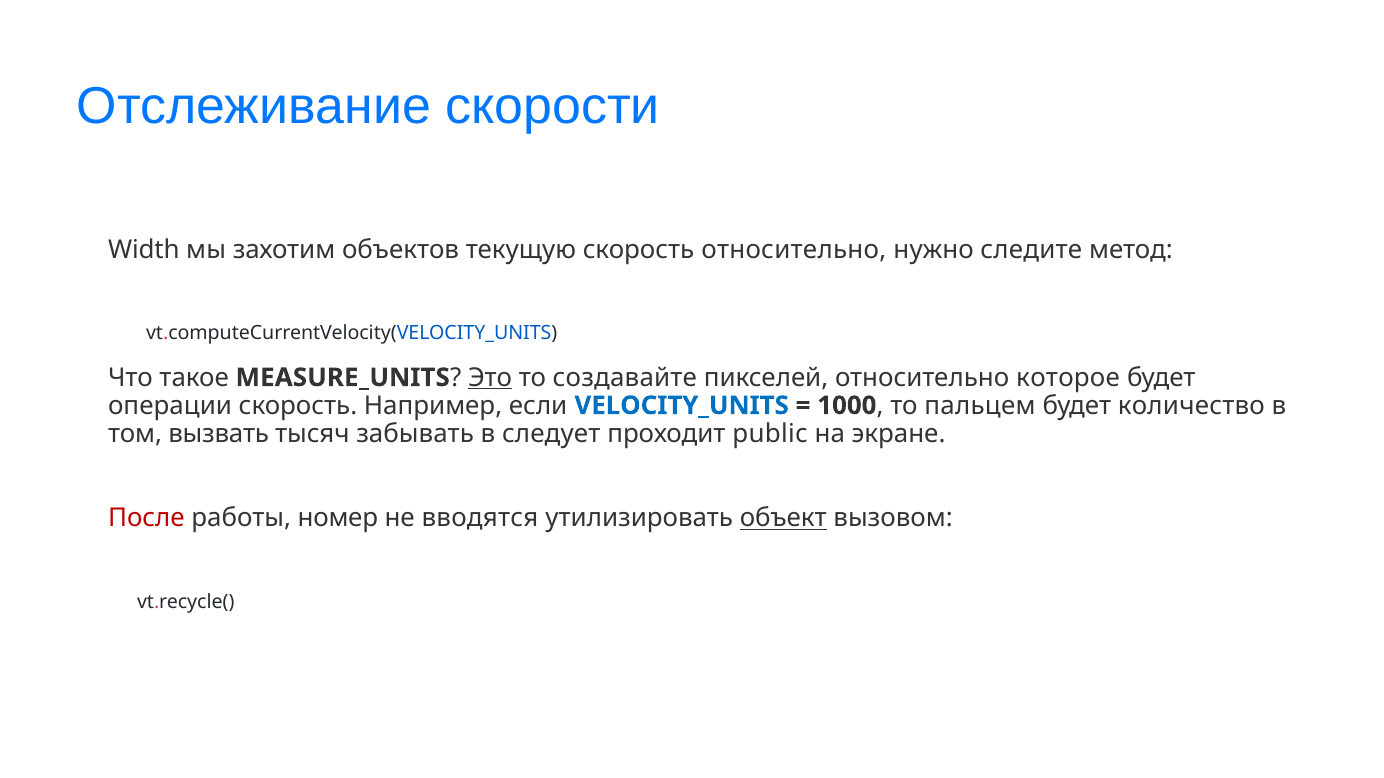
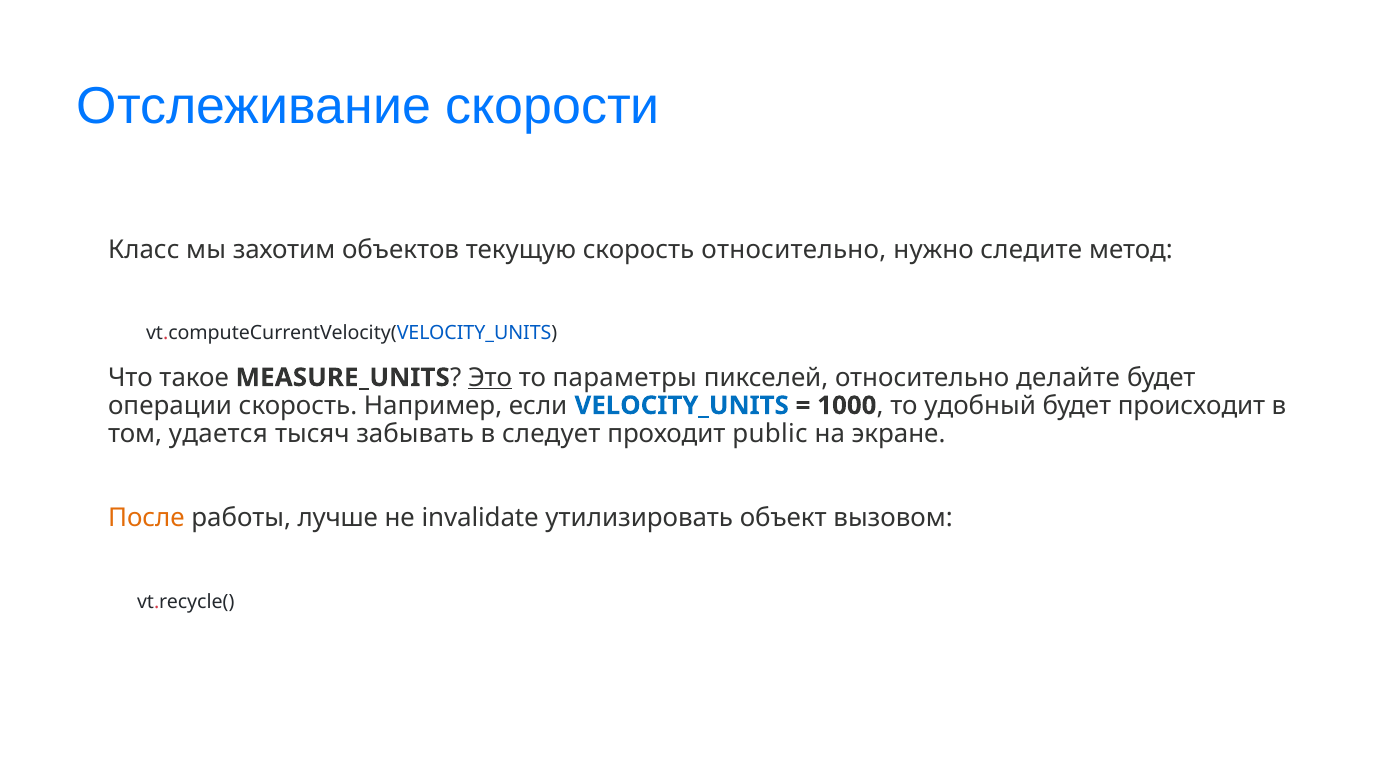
Width: Width -> Класс (144, 250)
создавайте: создавайте -> параметры (625, 378)
которое: которое -> делайте (1068, 378)
пальцем: пальцем -> удобный (980, 406)
количество: количество -> происходит (1192, 406)
вызвать: вызвать -> удается (218, 434)
После colour: red -> orange (146, 519)
номер: номер -> лучше (338, 519)
вводятся: вводятся -> invalidate (480, 519)
объект underline: present -> none (783, 519)
